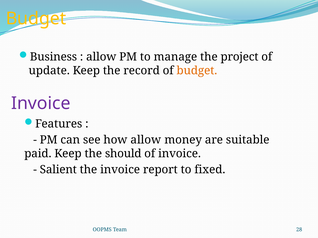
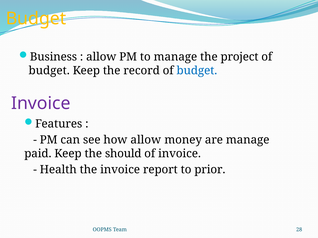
update: update -> budget (49, 71)
budget colour: orange -> blue (197, 71)
are suitable: suitable -> manage (248, 140)
Salient: Salient -> Health (58, 170)
fixed: fixed -> prior (210, 170)
